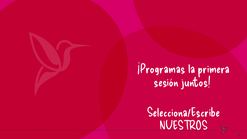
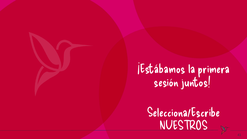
¡Programas: ¡Programas -> ¡Estábamos (161, 69)
